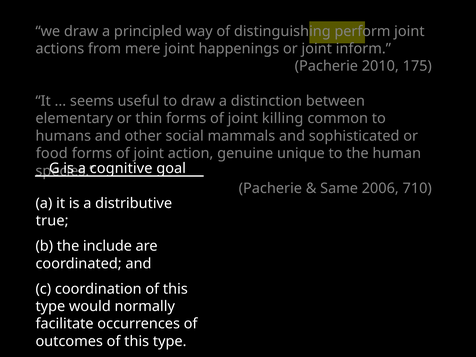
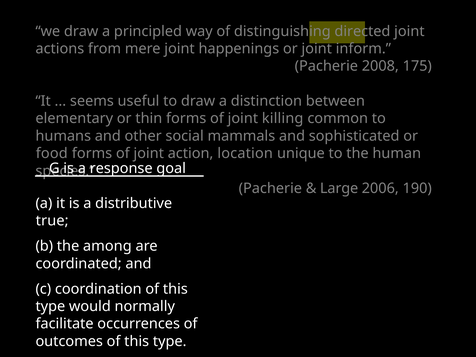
perform: perform -> directed (362, 31)
2010: 2010 -> 2008 (380, 66)
genuine: genuine -> location (245, 153)
cognitive: cognitive -> response (121, 168)
Same: Same -> Large (339, 188)
710: 710 -> 190 (417, 188)
include: include -> among (107, 246)
